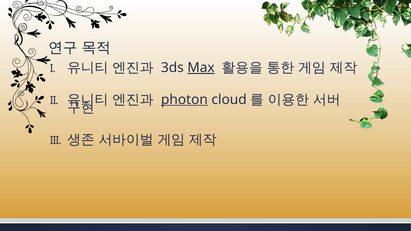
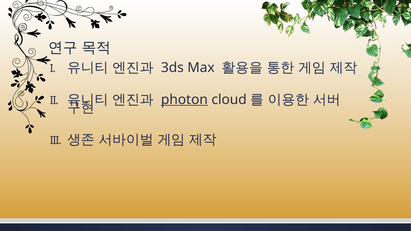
Max underline: present -> none (201, 68)
